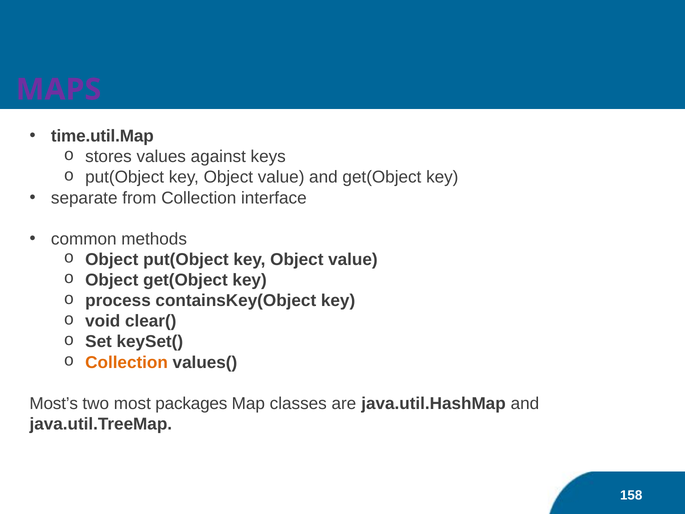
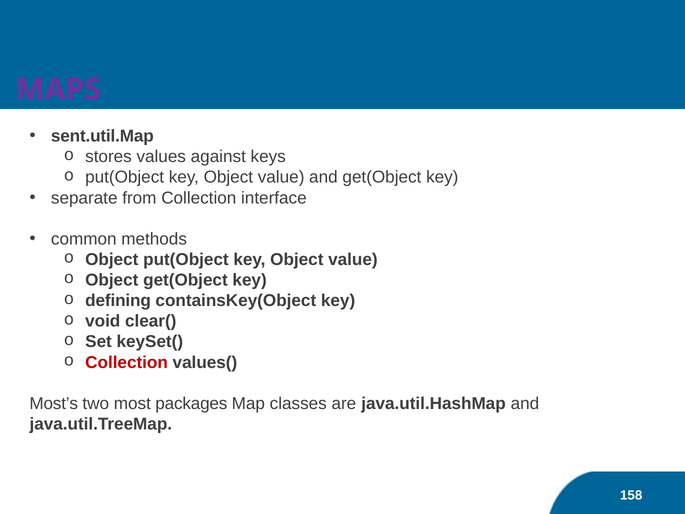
time.util.Map: time.util.Map -> sent.util.Map (102, 136)
process: process -> defining (118, 301)
Collection colour: orange -> red (127, 362)
